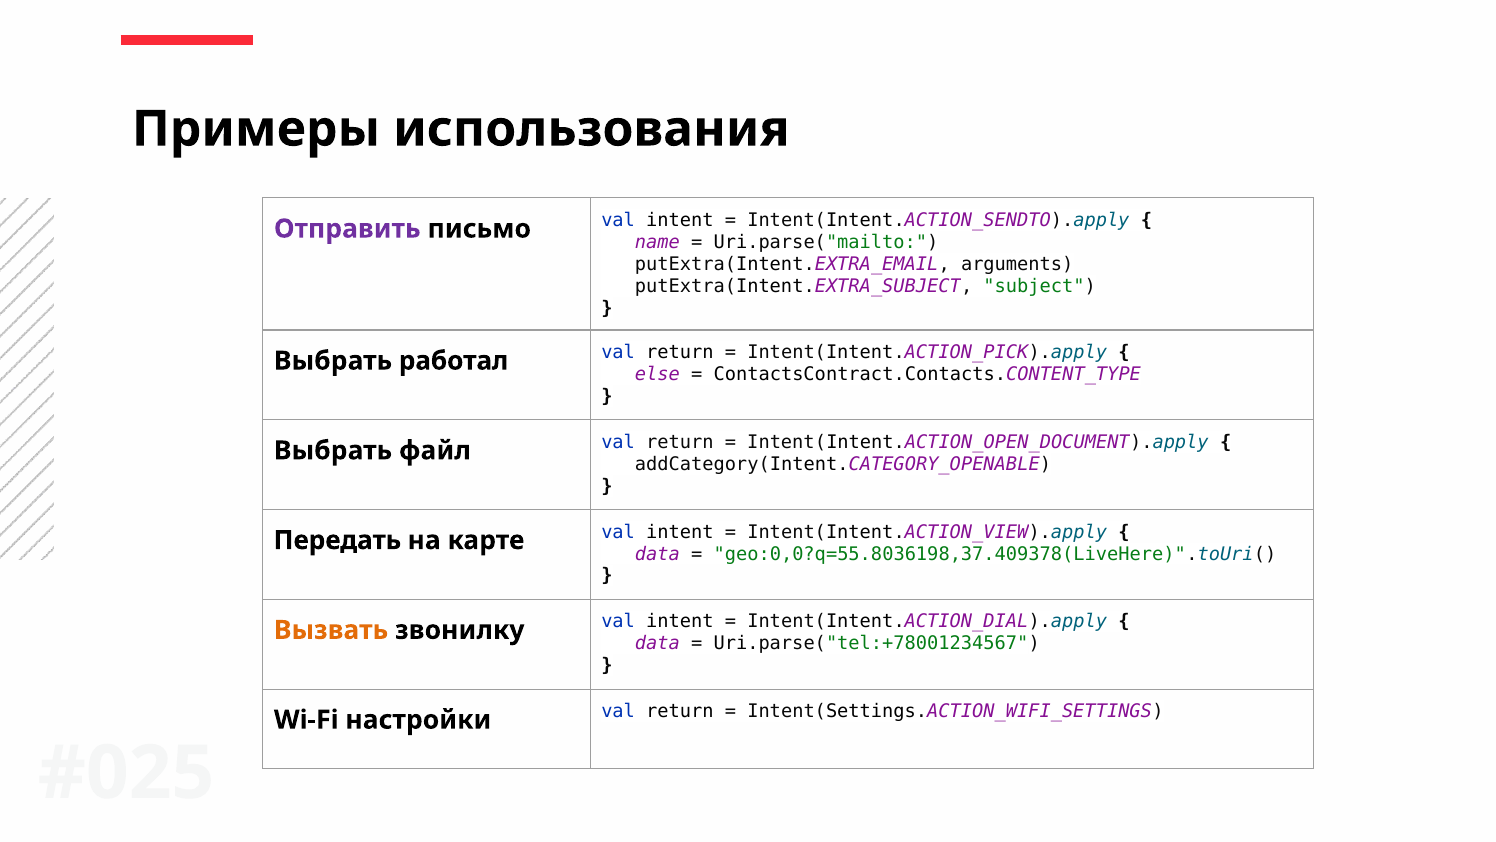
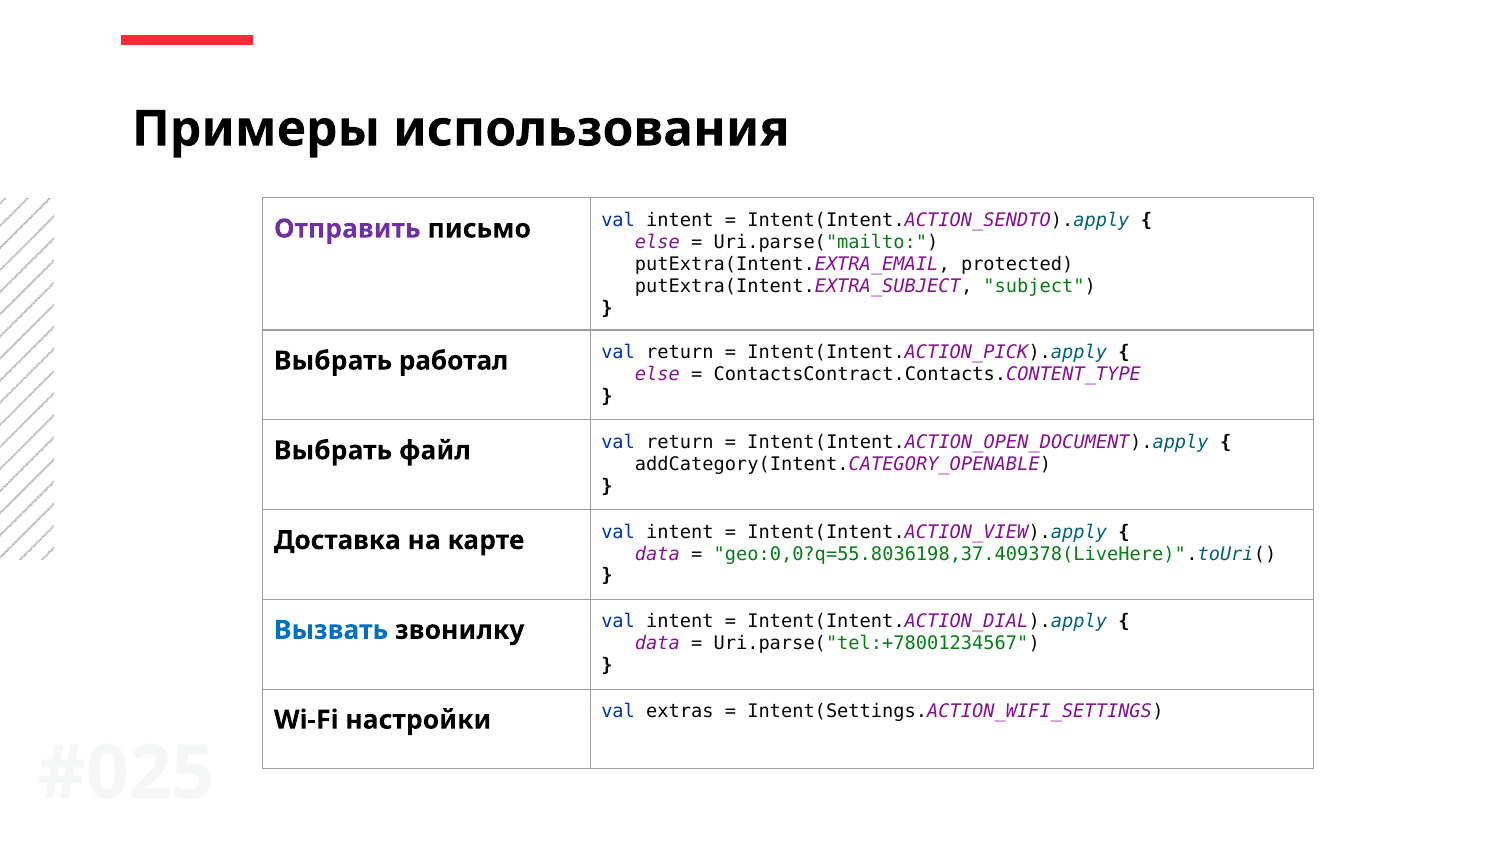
name: name -> else (657, 242)
arguments: arguments -> protected (1017, 264)
Передать: Передать -> Доставка (337, 540)
Вызвать colour: orange -> blue (331, 630)
return: return -> extras (680, 711)
